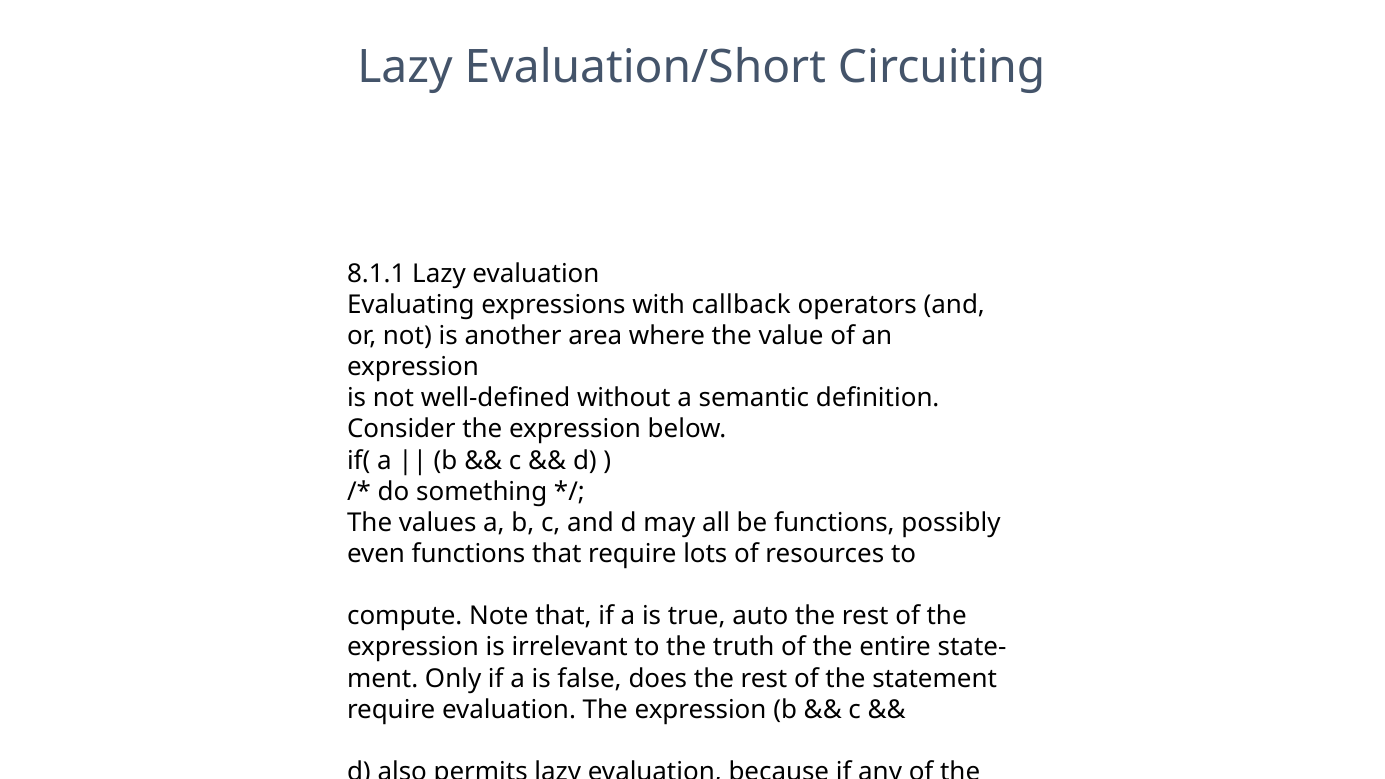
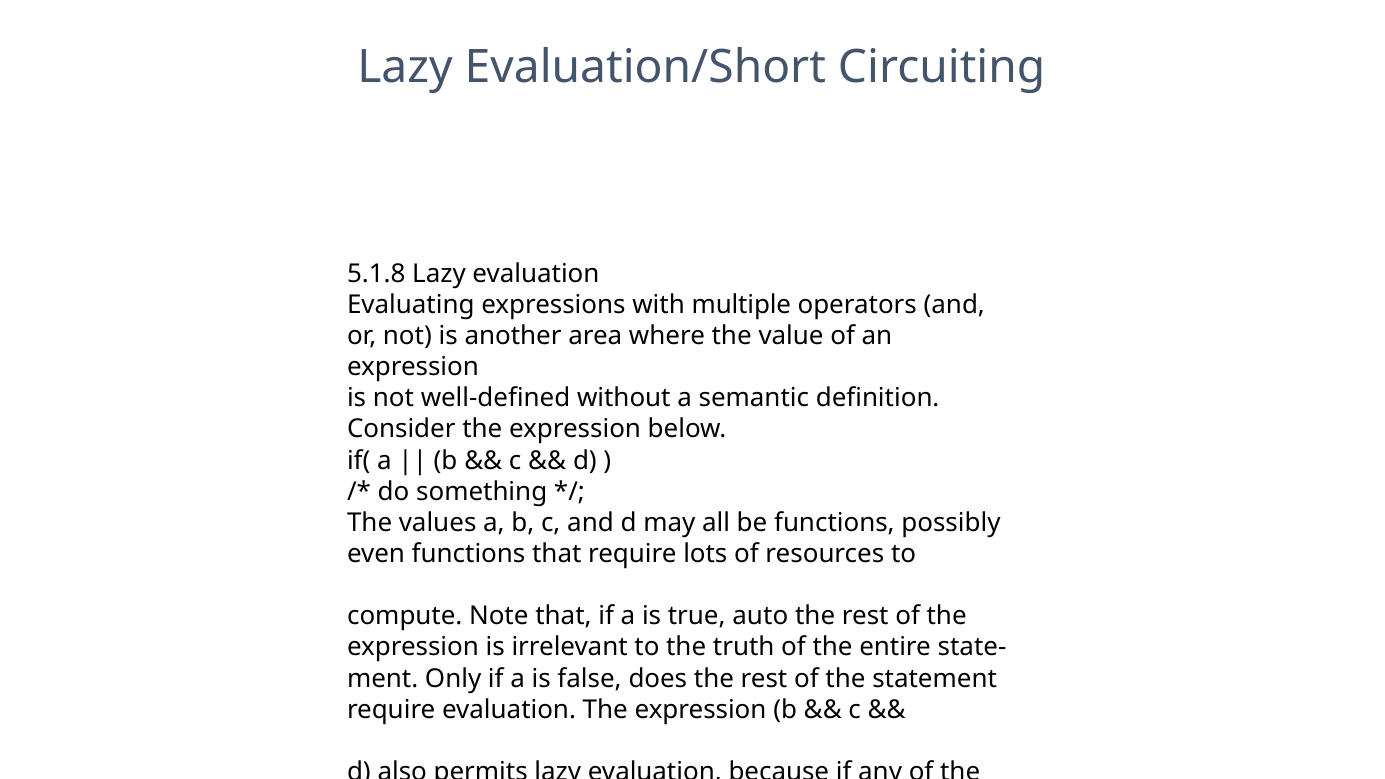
8.1.1: 8.1.1 -> 5.1.8 (376, 274)
callback: callback -> multiple (741, 305)
